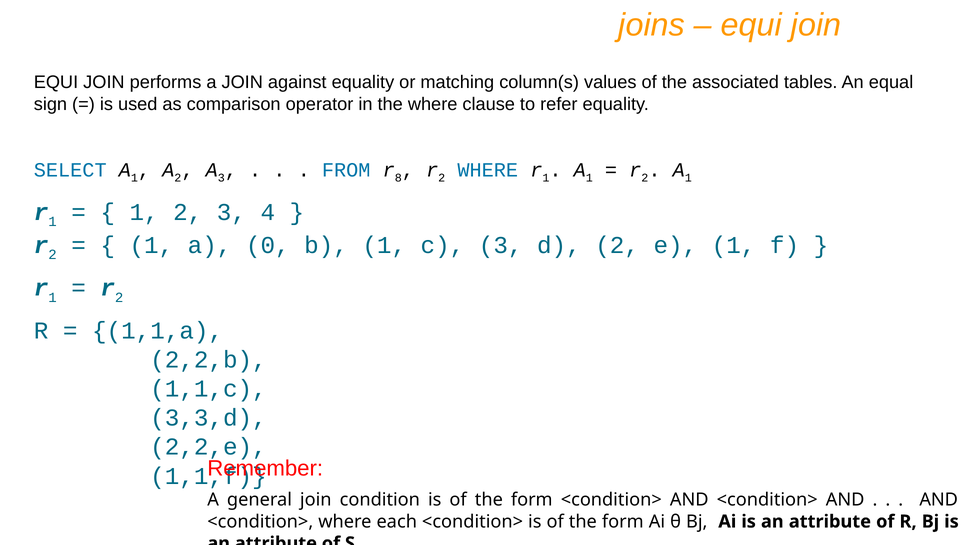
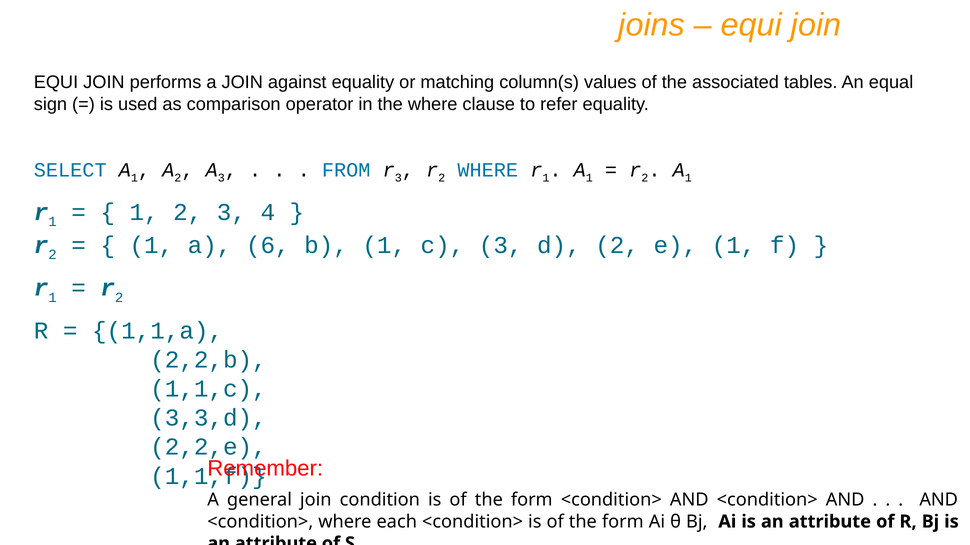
r 8: 8 -> 3 (398, 178)
0: 0 -> 6 (268, 246)
